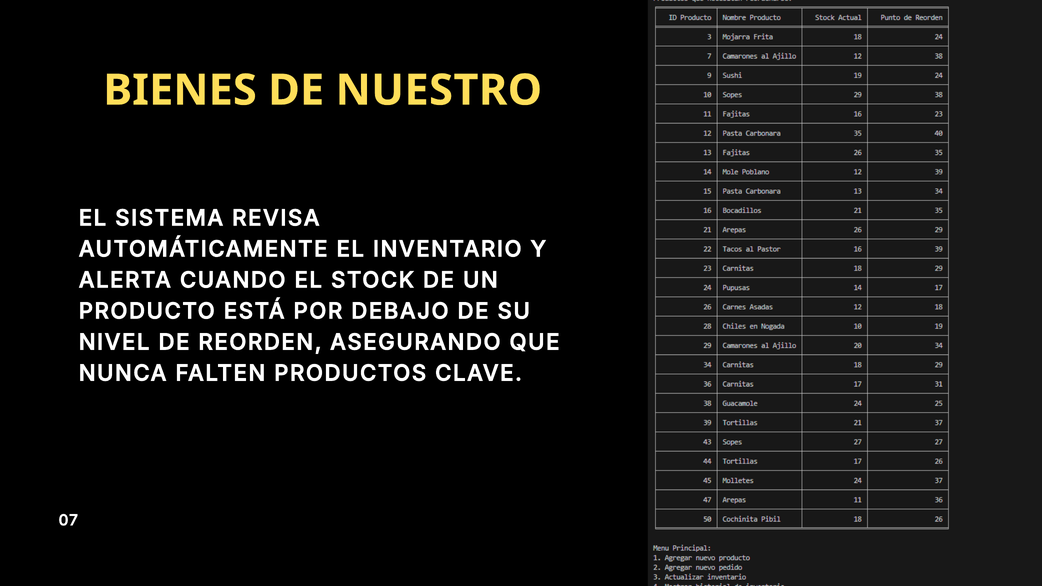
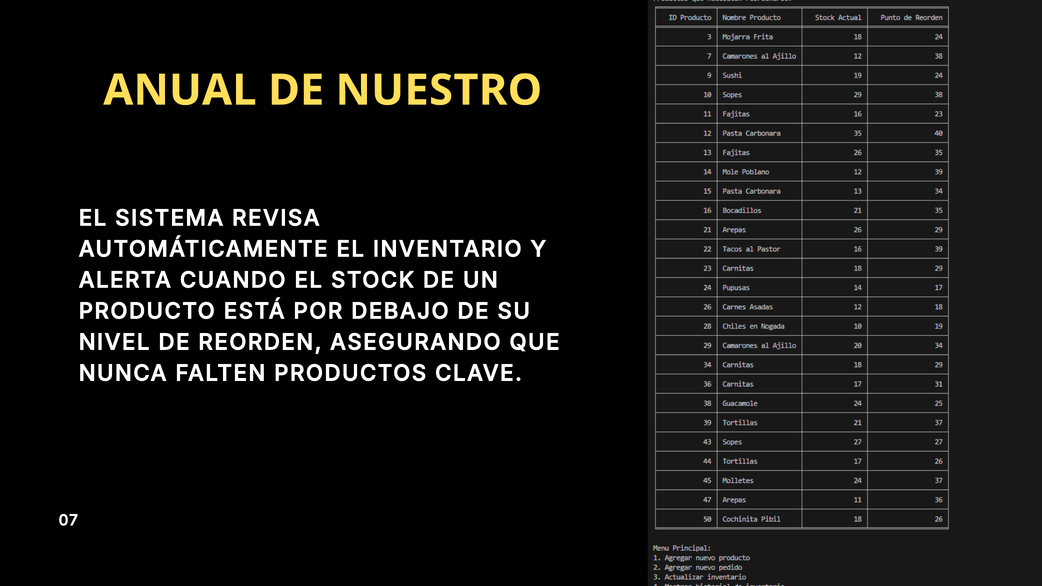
BIENES: BIENES -> ANUAL (180, 90)
